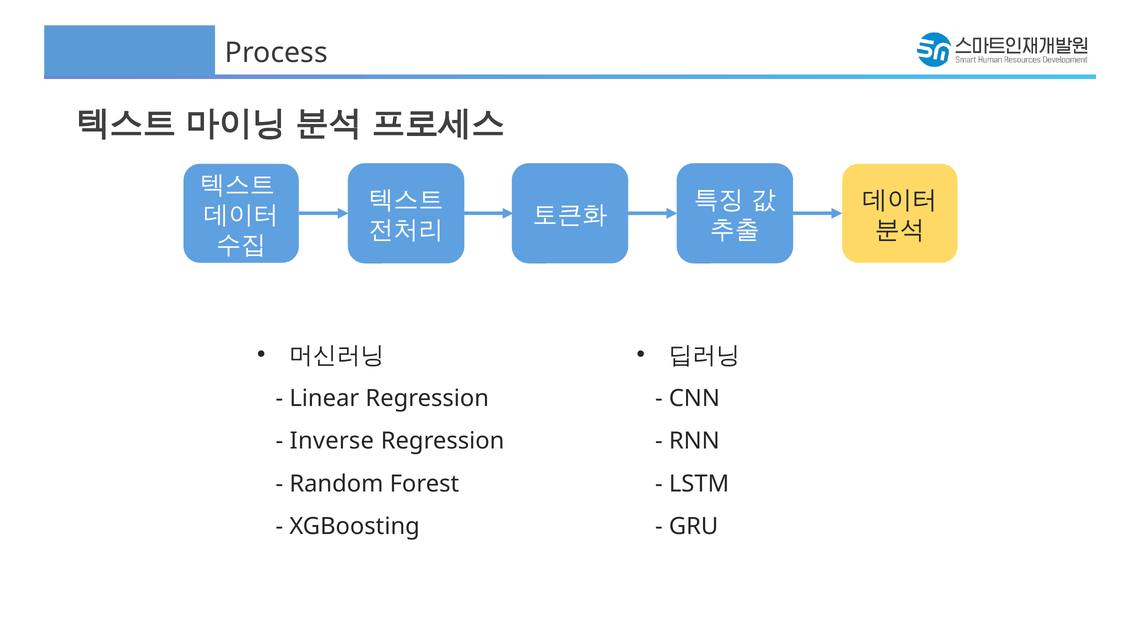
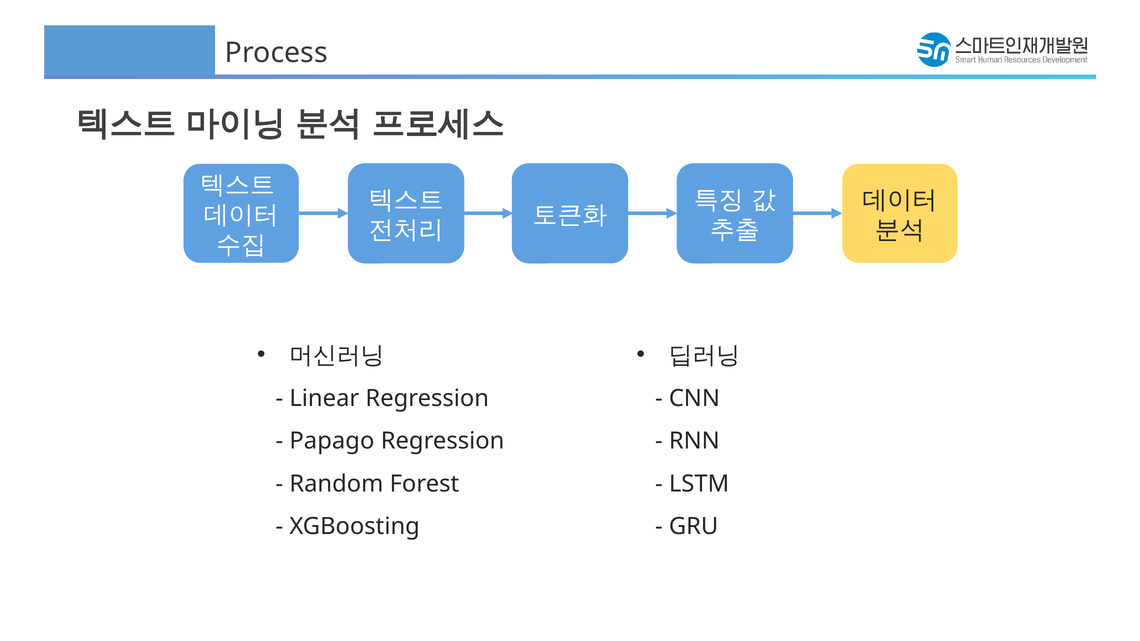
Inverse: Inverse -> Papago (332, 441)
